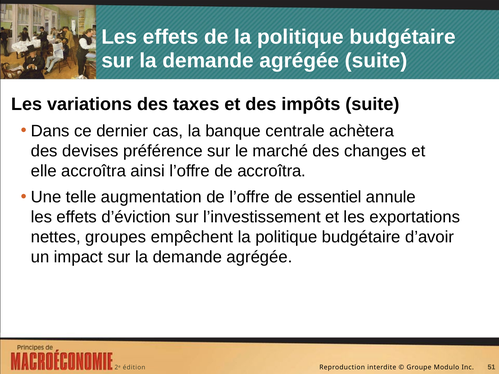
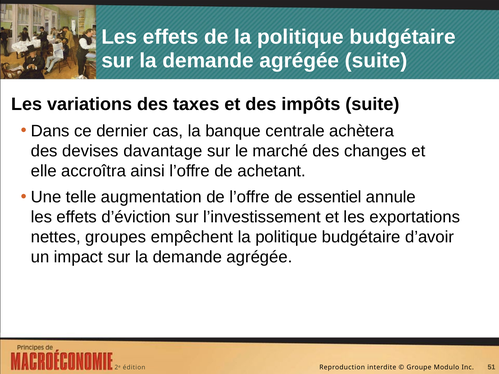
préférence: préférence -> davantage (163, 151)
de accroîtra: accroîtra -> achetant (272, 171)
